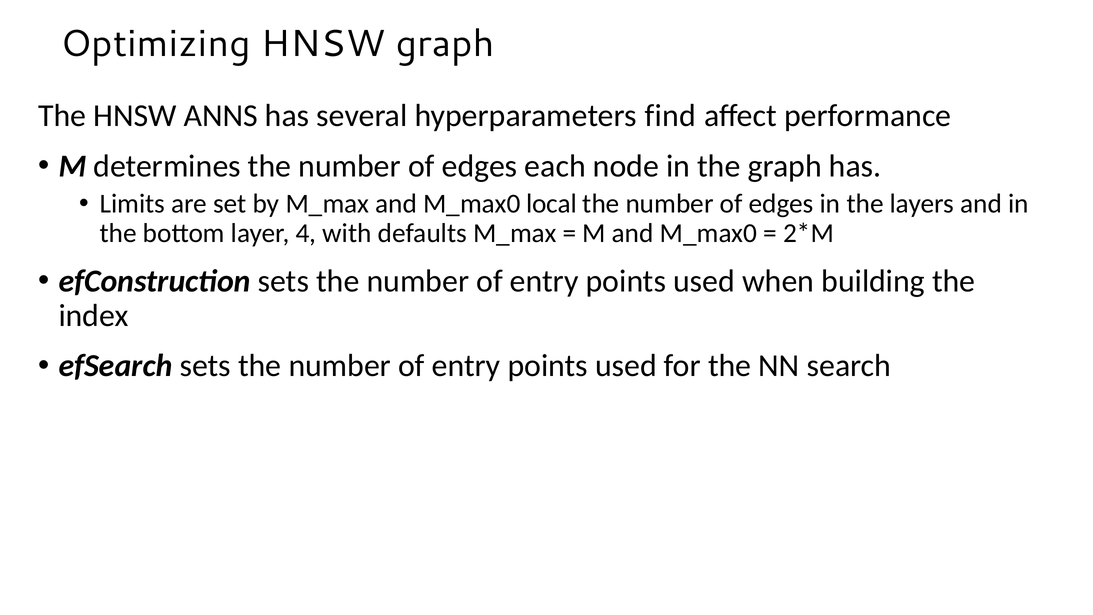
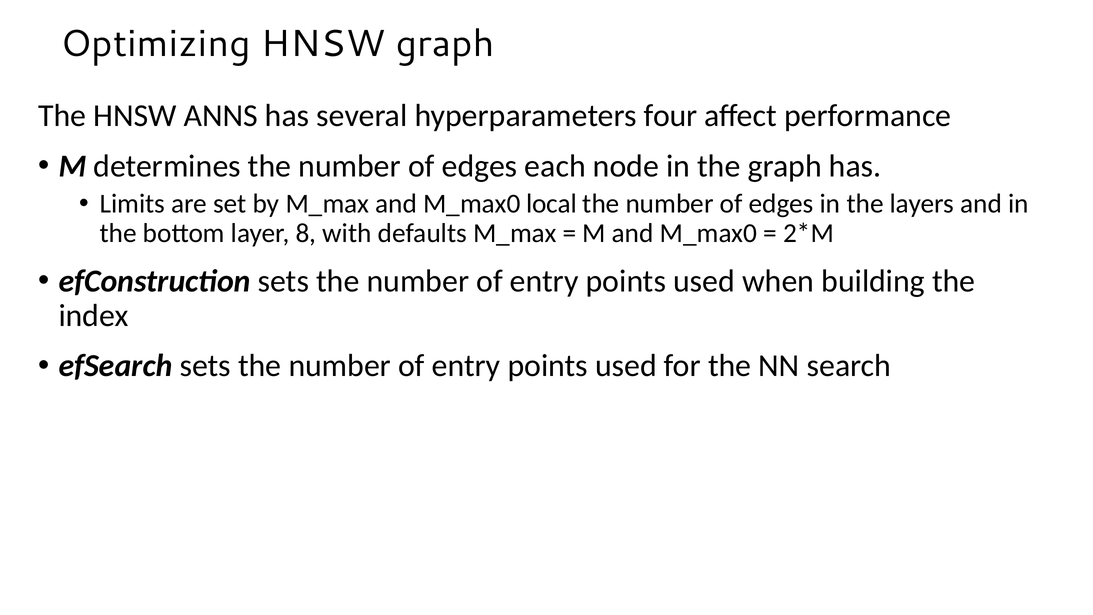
find: find -> four (671, 116)
4: 4 -> 8 (306, 233)
